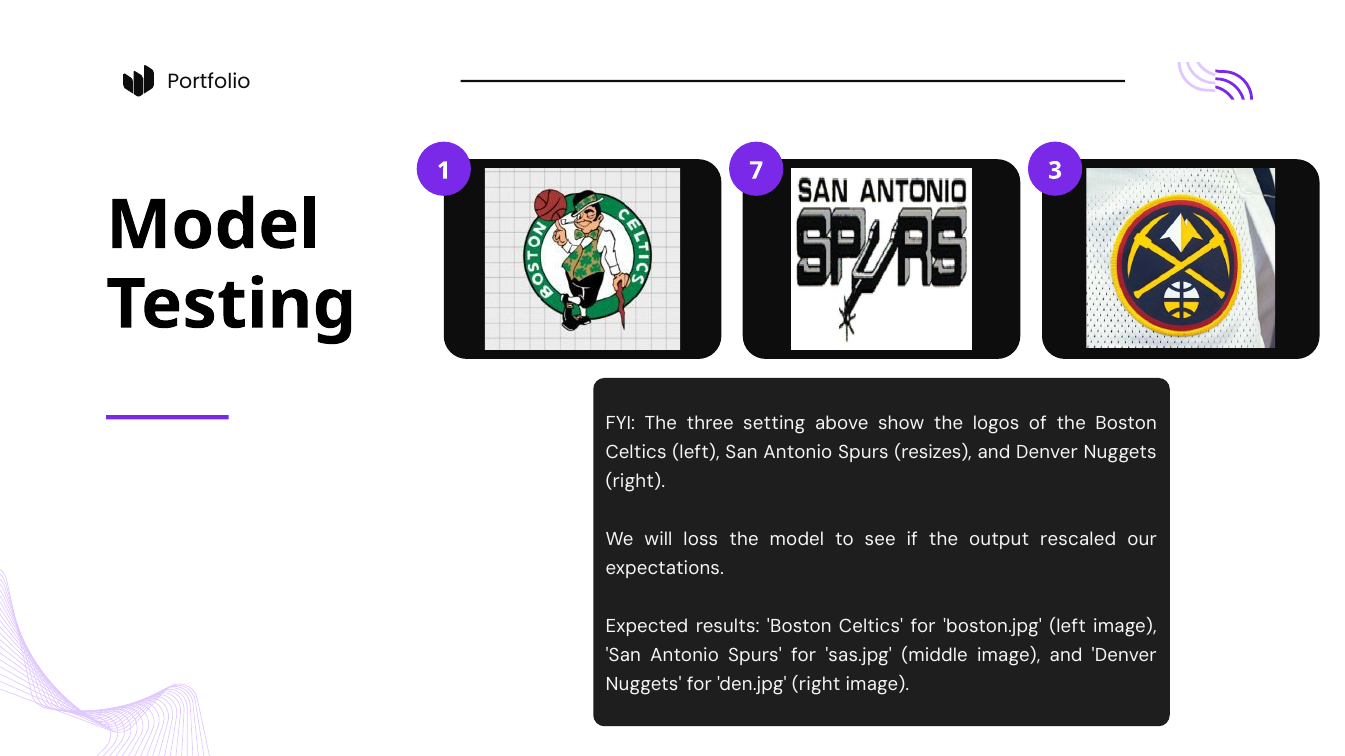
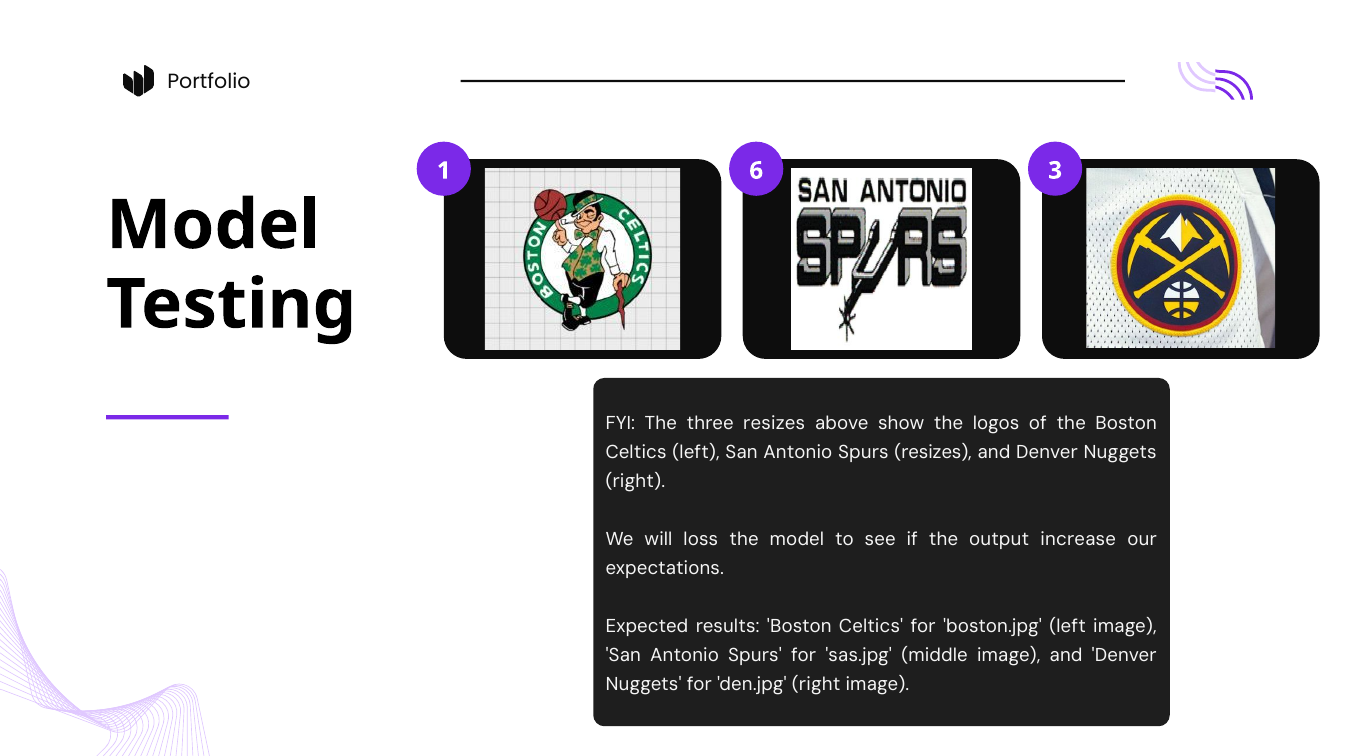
7: 7 -> 6 (756, 171)
three setting: setting -> resizes (774, 424)
rescaled: rescaled -> increase (1078, 540)
